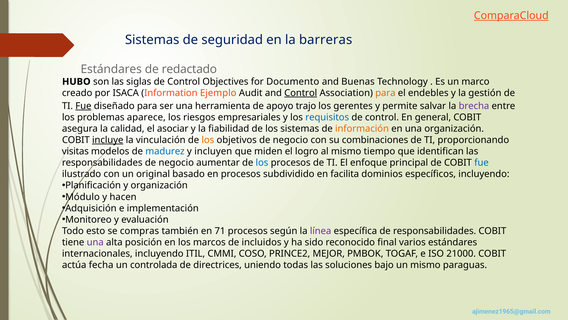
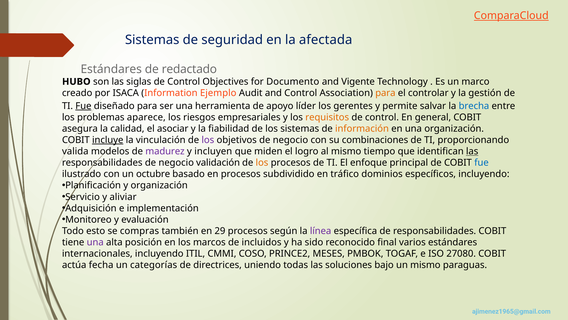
barreras: barreras -> afectada (326, 40)
Buenas: Buenas -> Vigente (358, 82)
Control underline: present -> none (301, 93)
endebles: endebles -> controlar (428, 93)
trajo: trajo -> líder (306, 106)
brecha colour: purple -> blue (474, 106)
requisitos colour: blue -> orange (327, 117)
los colour: orange -> purple (208, 140)
visitas: visitas -> valida (75, 151)
madurez colour: blue -> purple (165, 151)
las underline: none -> present (472, 151)
aumentar: aumentar -> validación (218, 163)
los colour: blue -> orange (262, 163)
original: original -> octubre (153, 174)
facilita: facilita -> tráfico (345, 174)
Módulo: Módulo -> Servicio (83, 197)
hacen: hacen -> aliviar (123, 197)
71: 71 -> 29 (220, 231)
MEJOR: MEJOR -> MESES (329, 253)
21000: 21000 -> 27080 (461, 253)
controlada: controlada -> categorías (154, 265)
